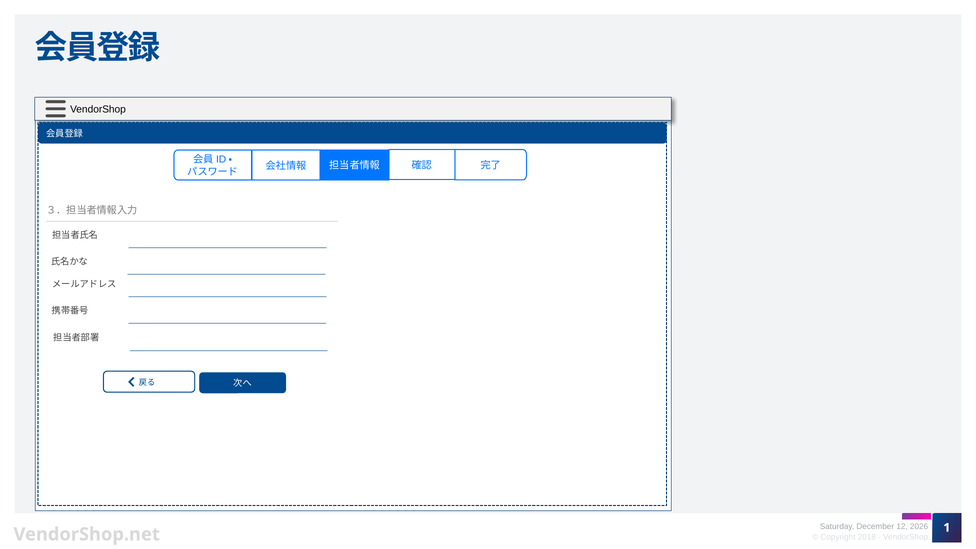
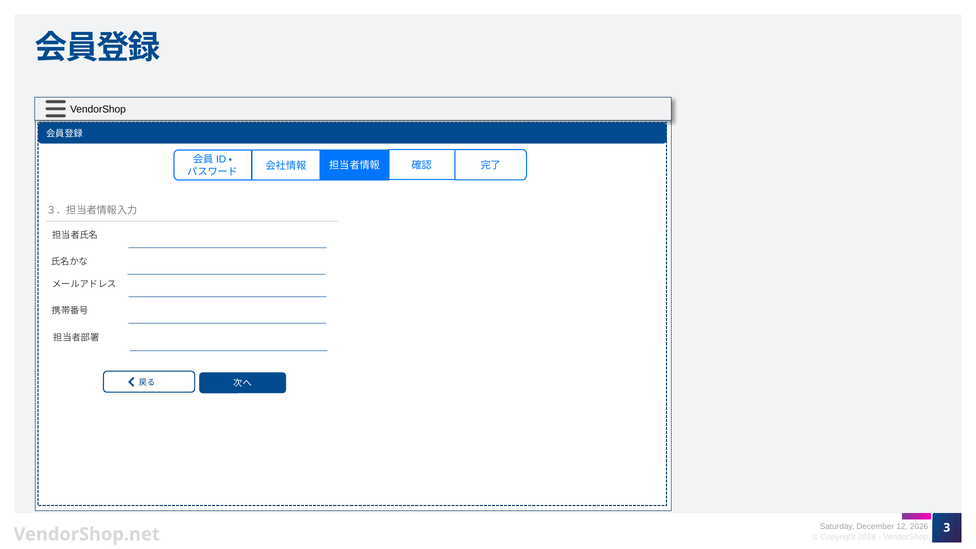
1: 1 -> 3 (947, 528)
